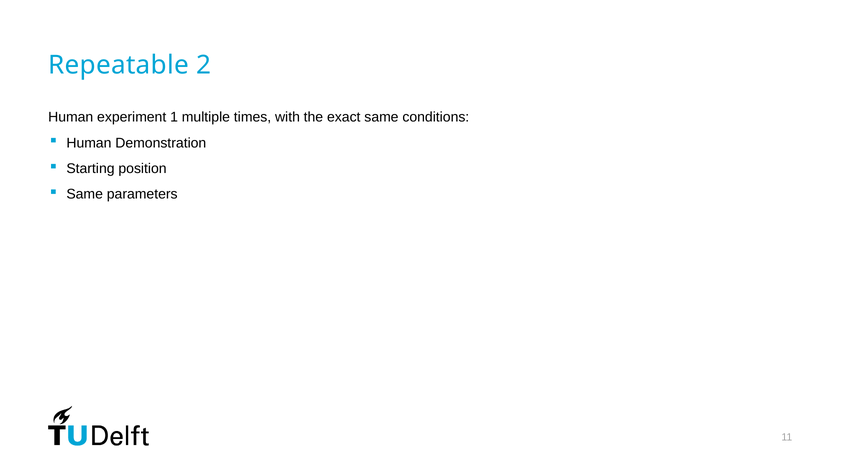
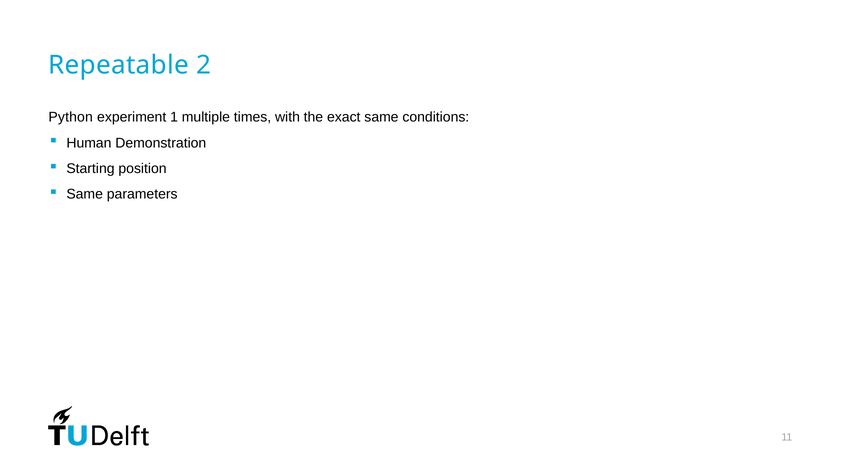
Human: Human -> Python (71, 117)
